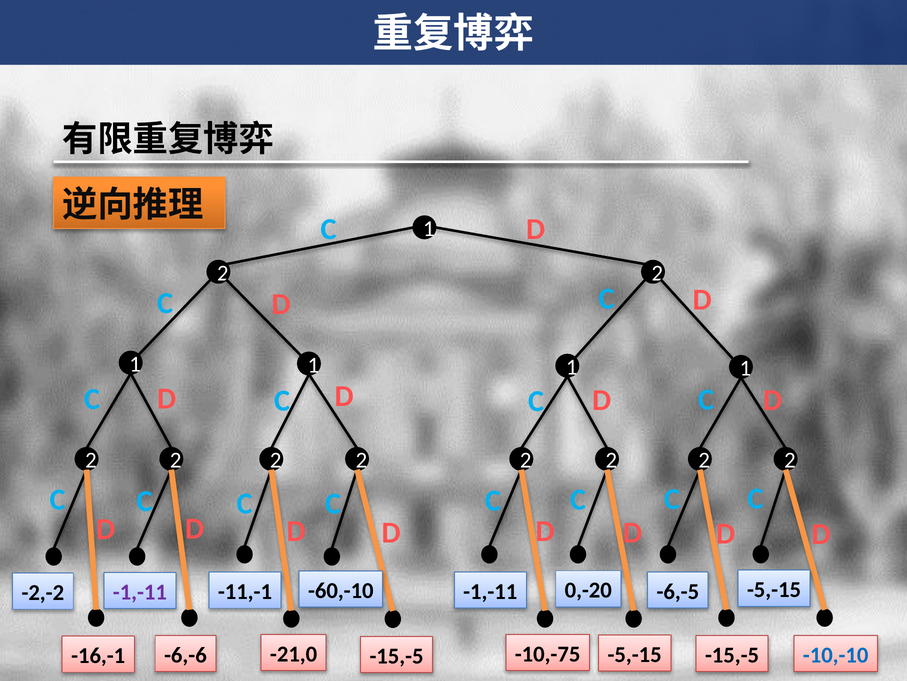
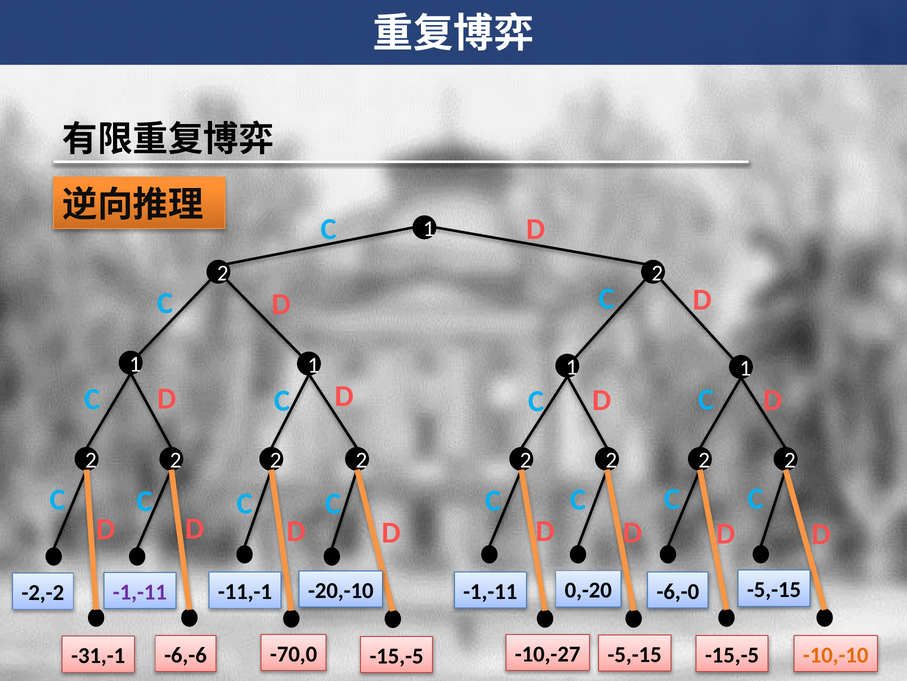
-60,-10: -60,-10 -> -20,-10 (341, 590)
-6,-5: -6,-5 -> -6,-0 (678, 591)
-16,-1: -16,-1 -> -31,-1 (98, 655)
-21,0: -21,0 -> -70,0 (294, 653)
-10,-75: -10,-75 -> -10,-27 (548, 653)
-10,-10 colour: blue -> orange (836, 654)
